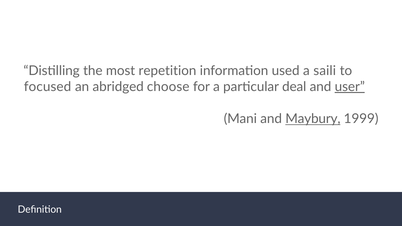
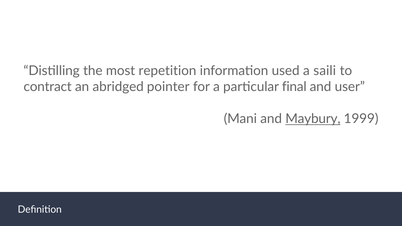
focused: focused -> contract (48, 87)
choose: choose -> pointer (168, 87)
deal: deal -> final (294, 87)
user underline: present -> none (350, 87)
